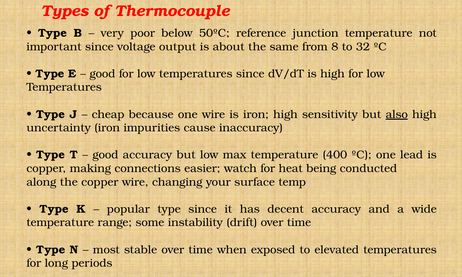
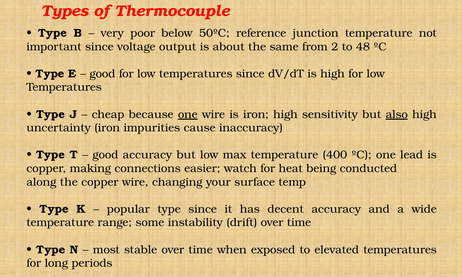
8: 8 -> 2 (335, 47)
32: 32 -> 48 (363, 47)
one underline: none -> present (188, 114)
